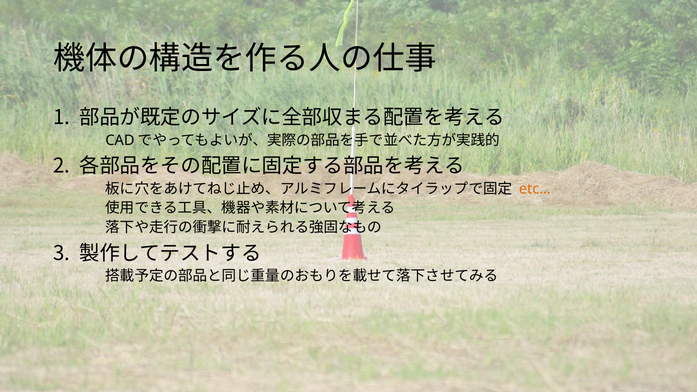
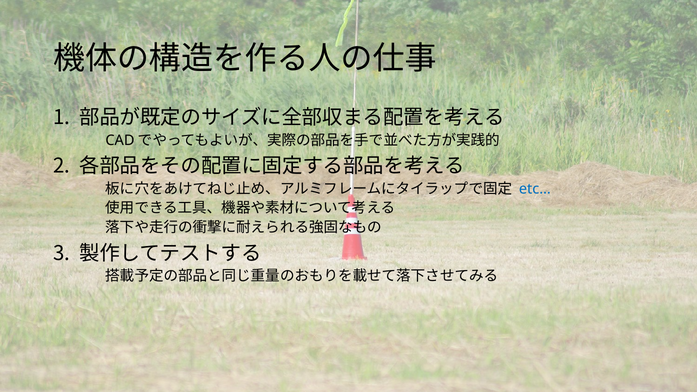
etc… colour: orange -> blue (535, 189)
